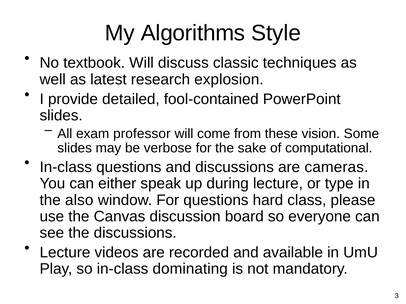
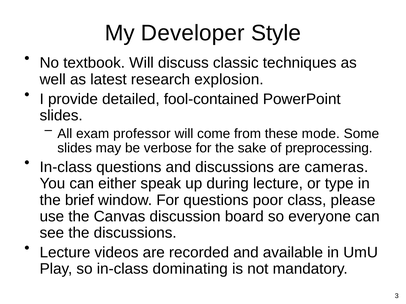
Algorithms: Algorithms -> Developer (193, 33)
vision: vision -> mode (321, 134)
computational: computational -> preprocessing (329, 148)
also: also -> brief (79, 200)
hard: hard -> poor (268, 200)
